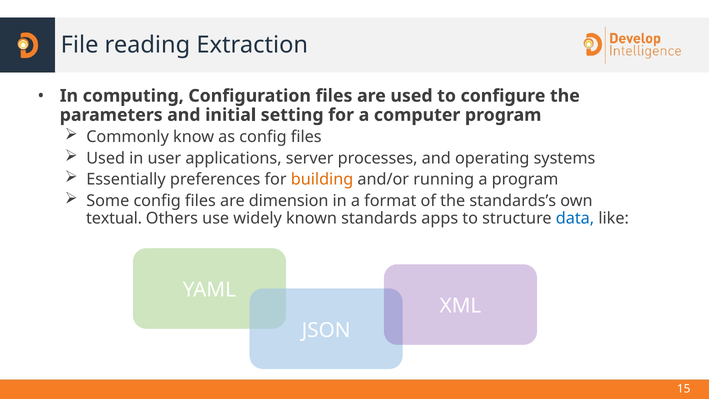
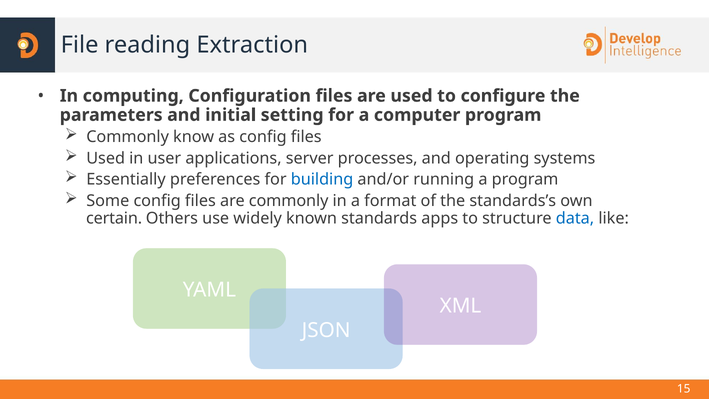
building colour: orange -> blue (322, 179)
are dimension: dimension -> commonly (289, 201)
textual: textual -> certain (114, 218)
